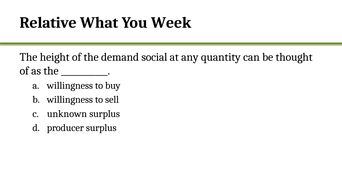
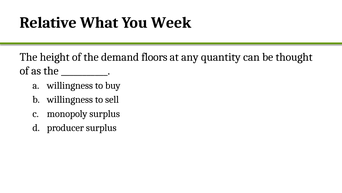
social: social -> floors (154, 57)
unknown: unknown -> monopoly (67, 113)
